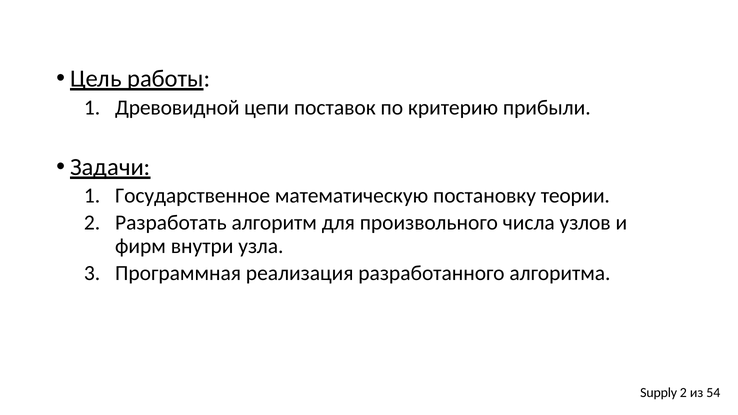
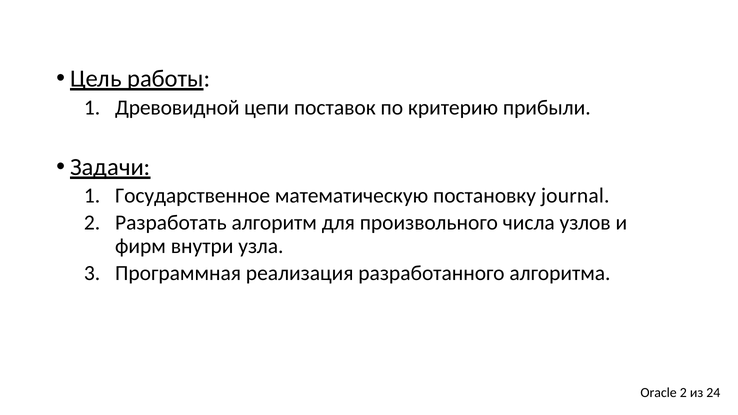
теории: теории -> journal (575, 196)
Supply: Supply -> Oracle (659, 393)
54: 54 -> 24 (713, 393)
